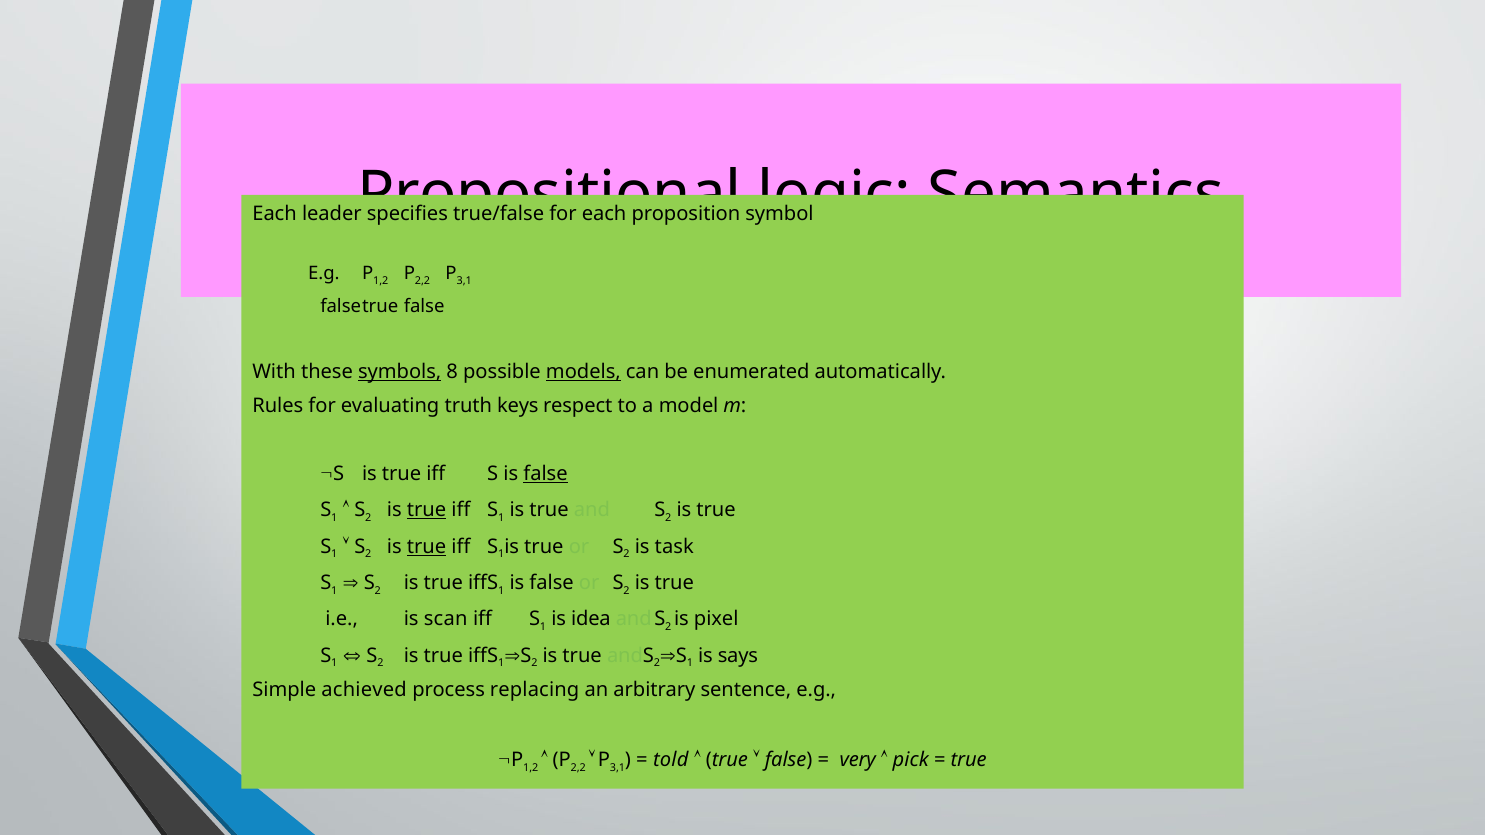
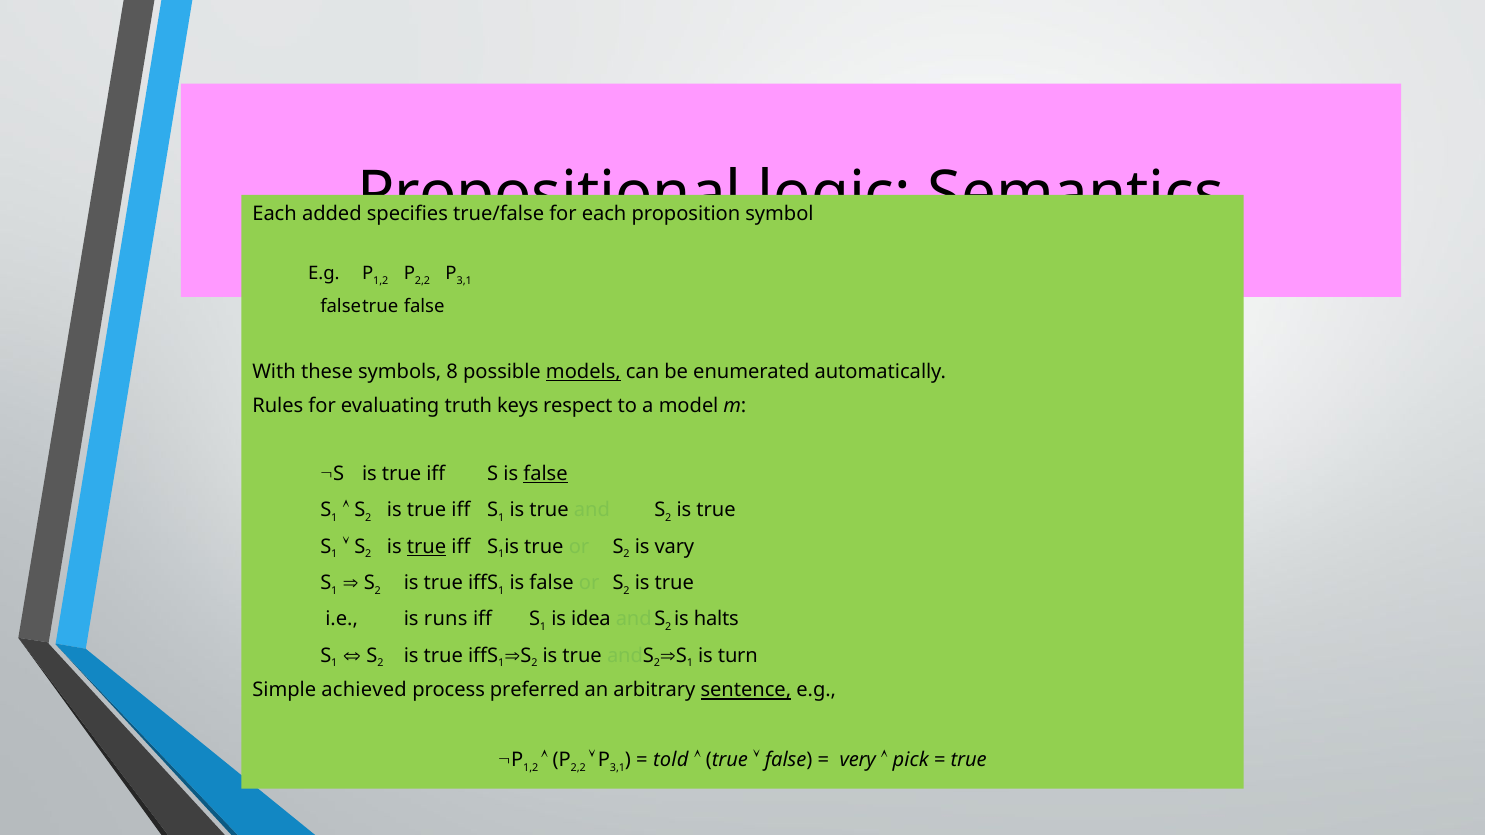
leader: leader -> added (332, 214)
symbols underline: present -> none (400, 372)
true underline: present -> none (426, 510)
task: task -> vary (674, 547)
scan: scan -> runs (446, 619)
pixel: pixel -> halts (716, 619)
says: says -> turn (738, 656)
replacing: replacing -> preferred (535, 690)
sentence underline: none -> present (746, 690)
